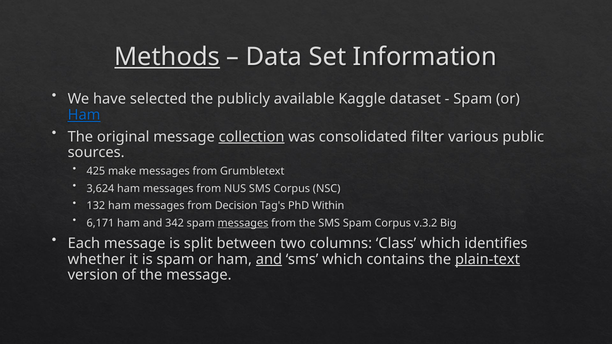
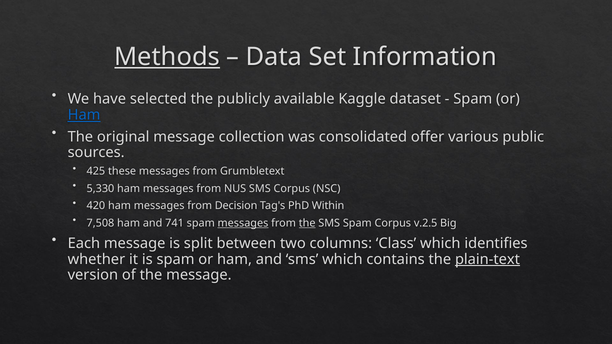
collection underline: present -> none (252, 137)
filter: filter -> offer (428, 137)
make: make -> these (122, 172)
3,624: 3,624 -> 5,330 (100, 189)
132: 132 -> 420 (96, 206)
6,171: 6,171 -> 7,508 (100, 223)
342: 342 -> 741 (175, 223)
the underline: none -> present (307, 223)
v.3.2: v.3.2 -> v.2.5 (426, 223)
and underline: present -> none (269, 259)
